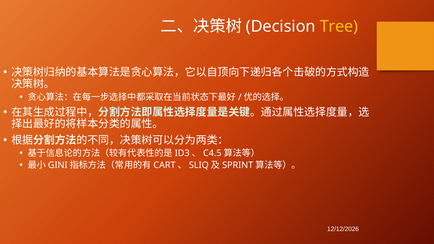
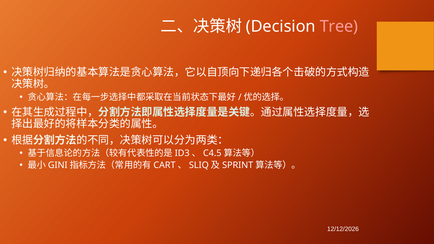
Tree colour: yellow -> pink (339, 26)
